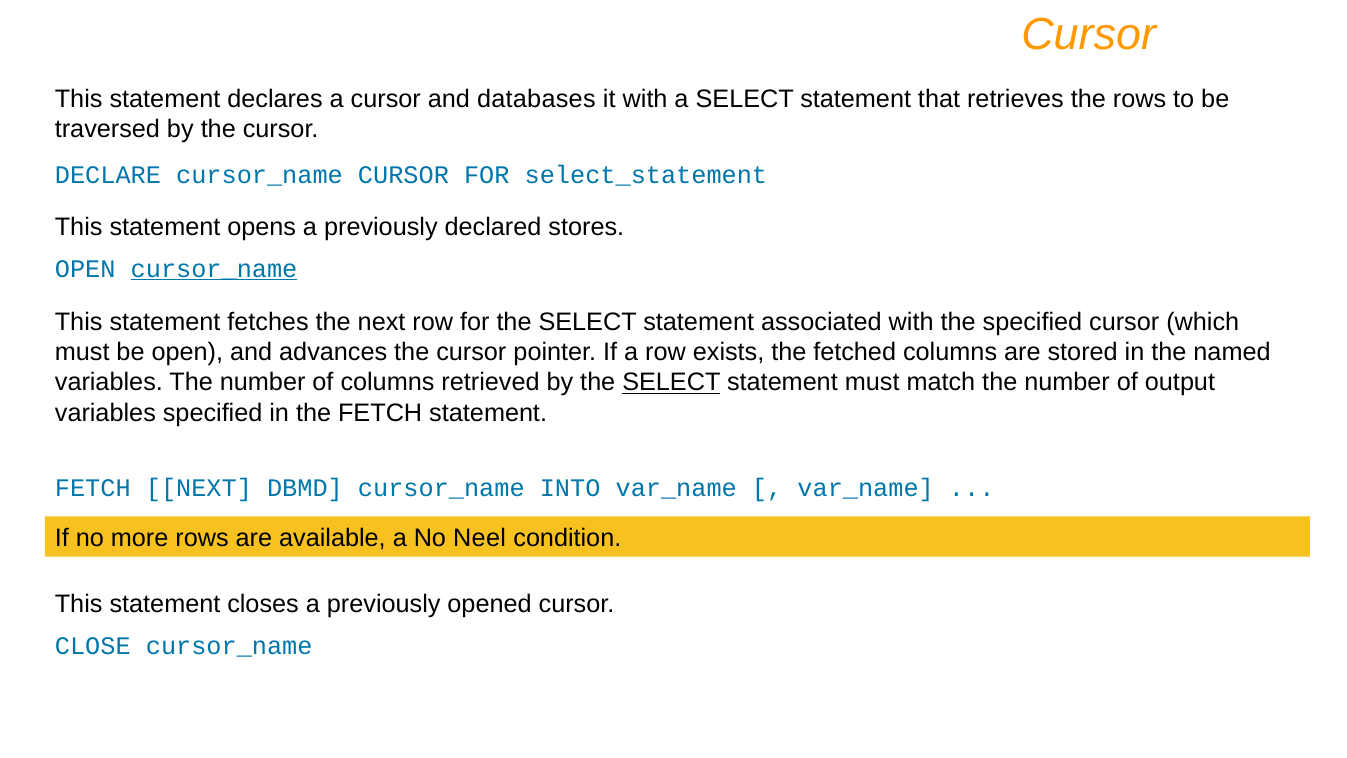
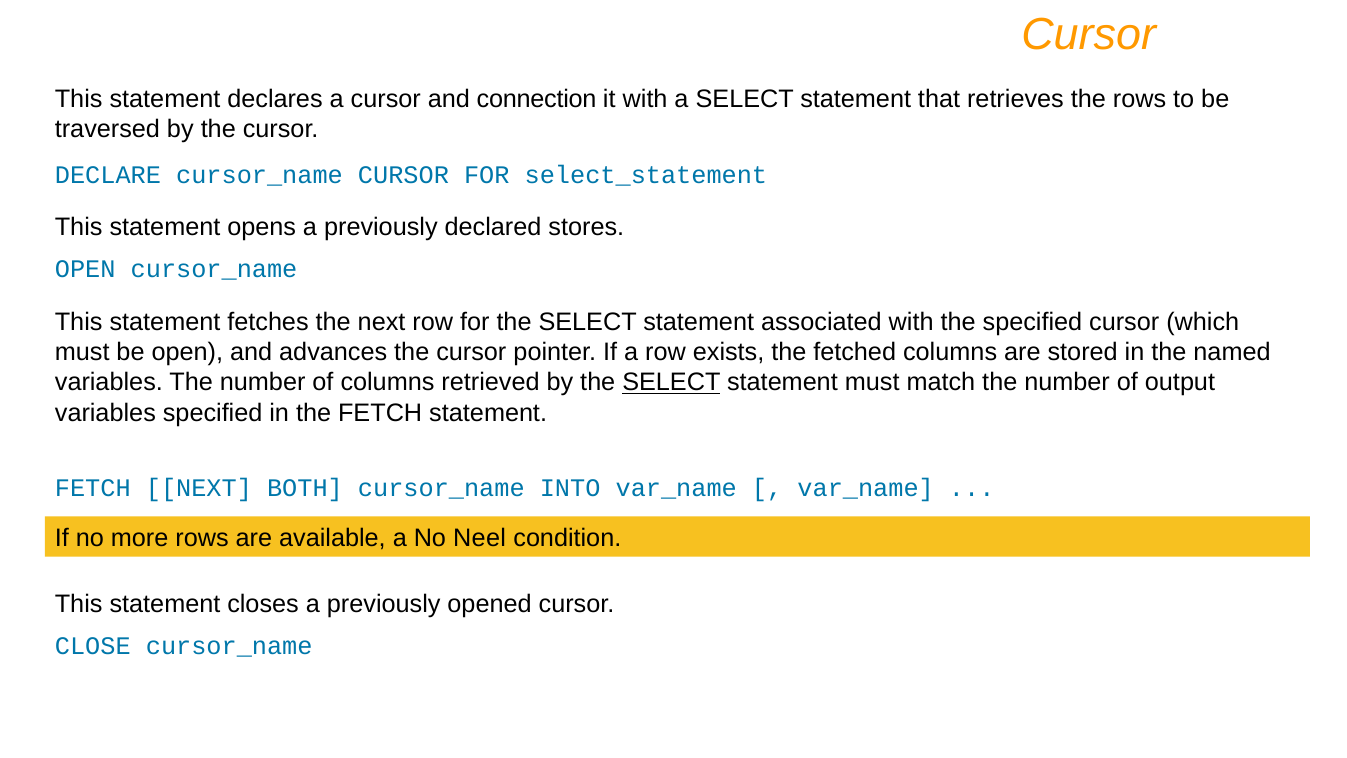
databases: databases -> connection (537, 99)
cursor_name underline: present -> none (214, 269)
DBMD: DBMD -> BOTH (305, 488)
